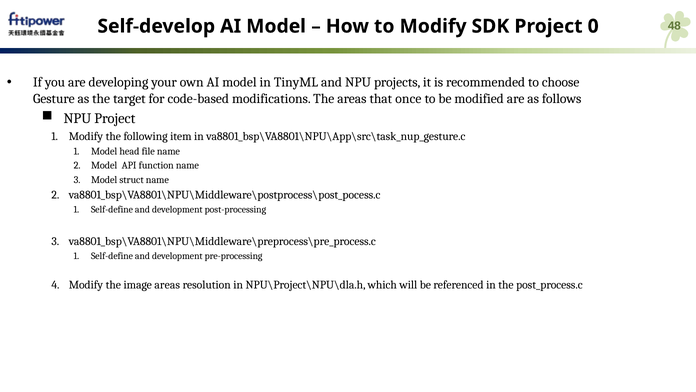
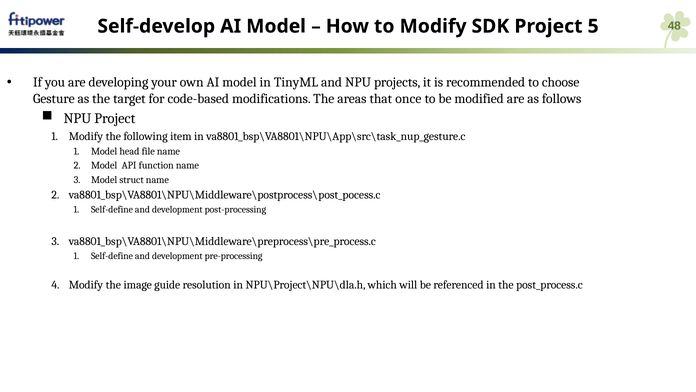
0: 0 -> 5 (593, 26)
image areas: areas -> guide (167, 284)
